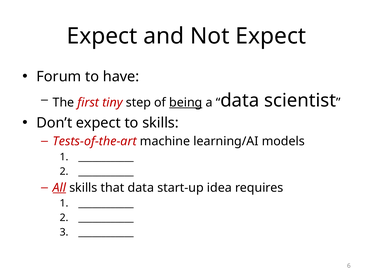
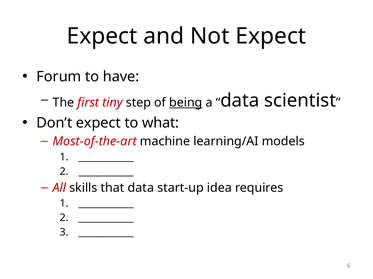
to skills: skills -> what (161, 123)
Tests-of-the-art: Tests-of-the-art -> Most-of-the-art (95, 142)
All underline: present -> none (59, 188)
